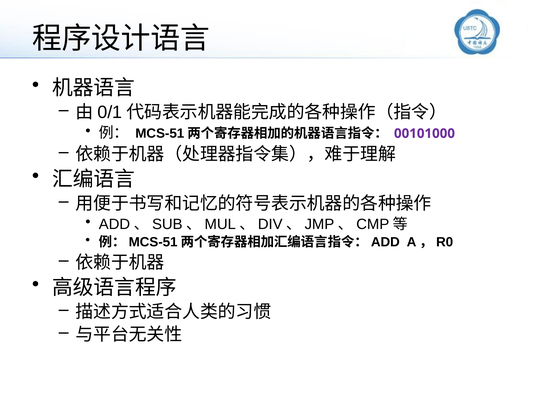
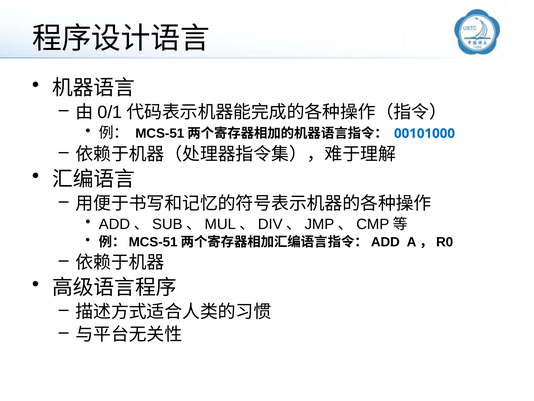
00101000 colour: purple -> blue (424, 133)
